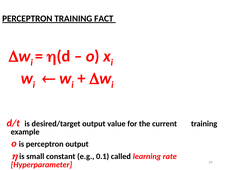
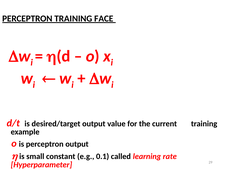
FACT: FACT -> FACE (104, 19)
